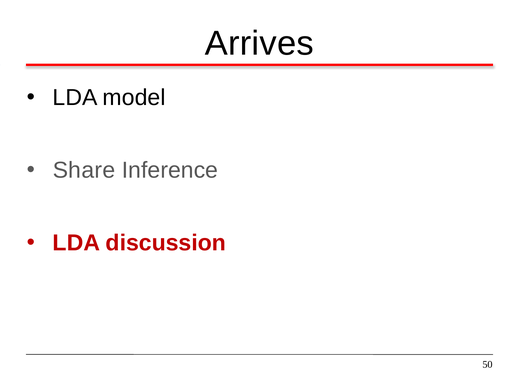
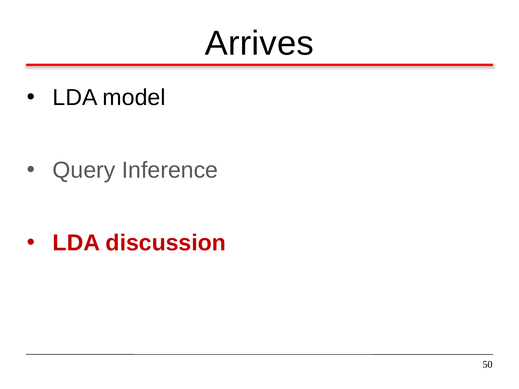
Share: Share -> Query (84, 170)
